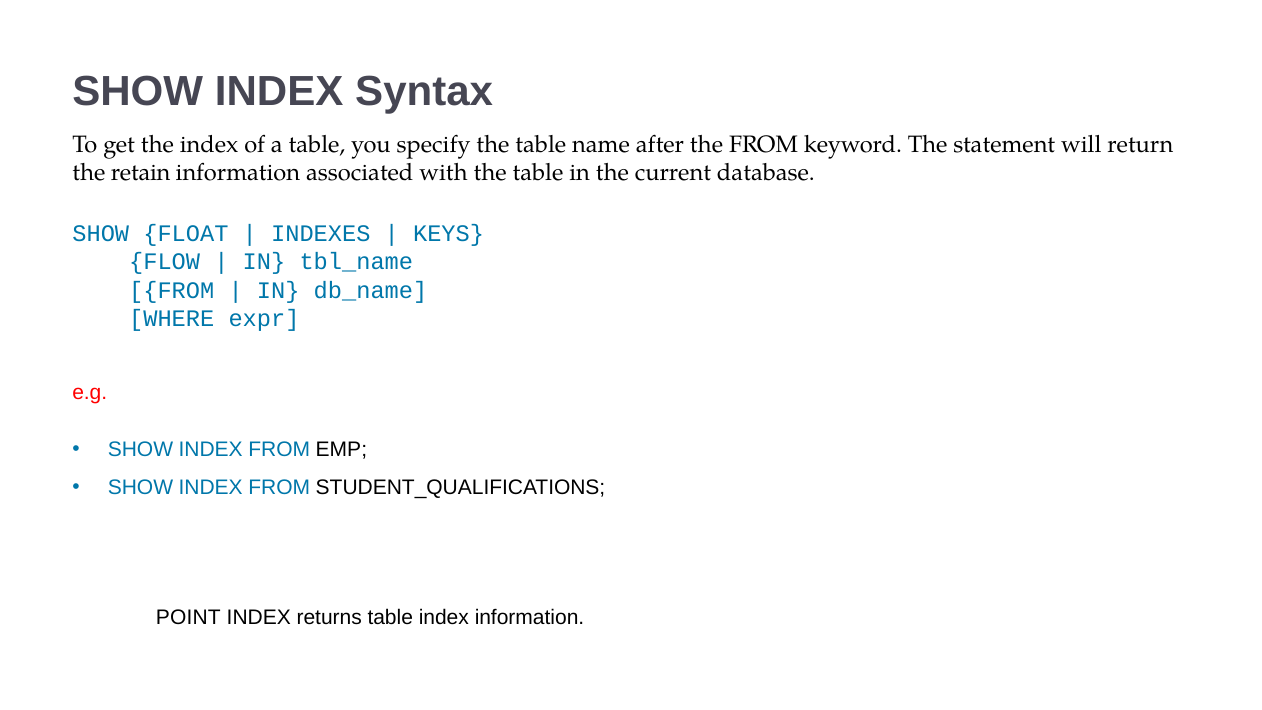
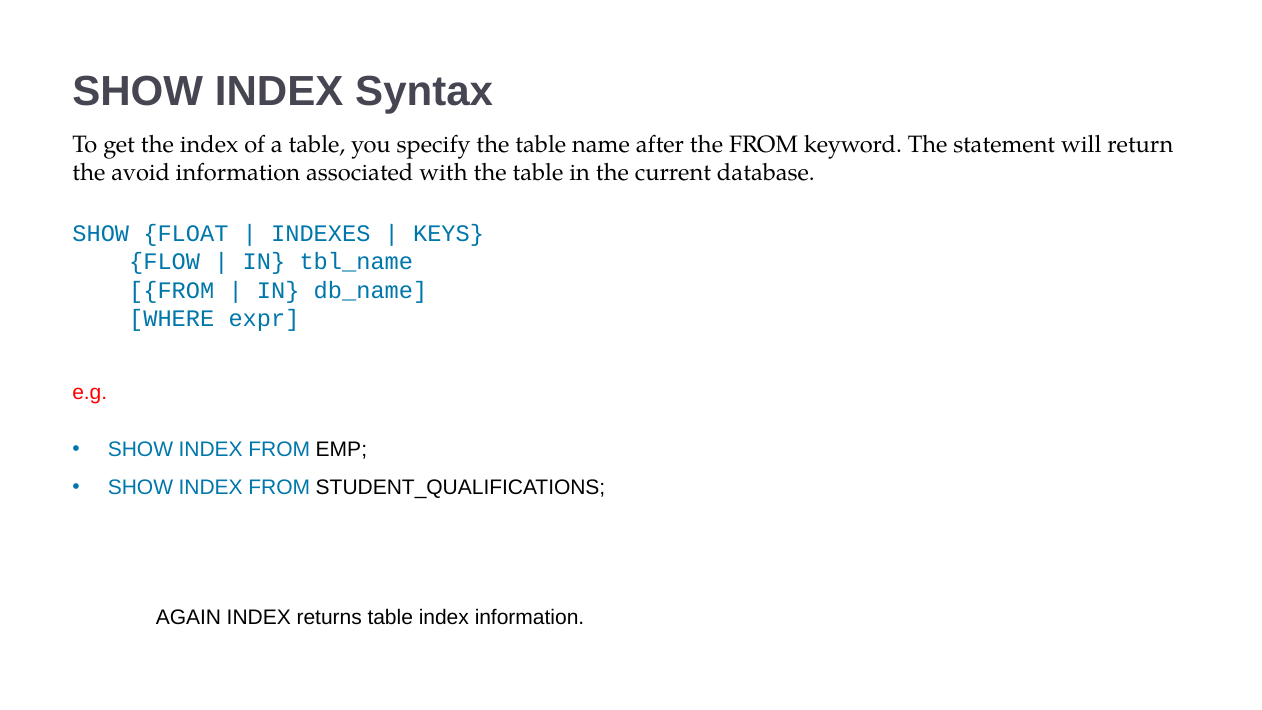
retain: retain -> avoid (141, 173)
POINT: POINT -> AGAIN (188, 617)
